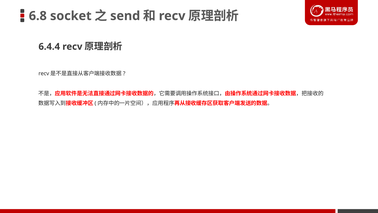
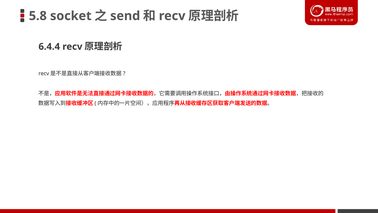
6.8: 6.8 -> 5.8 (38, 16)
